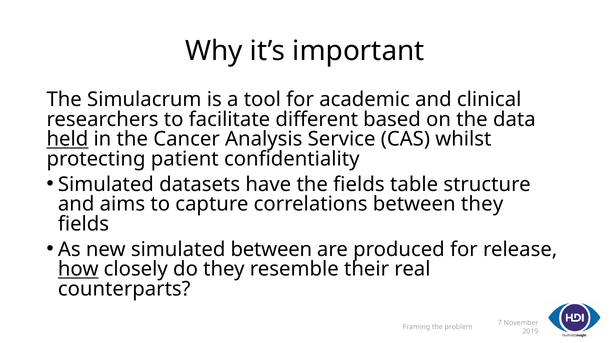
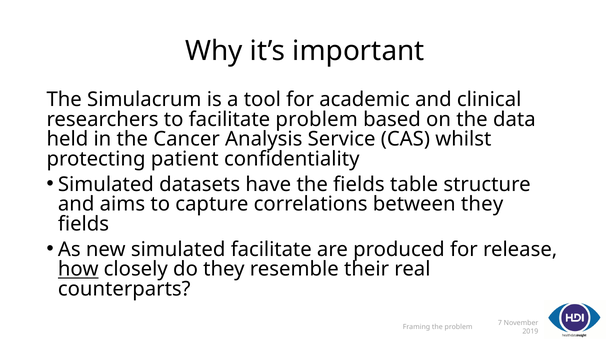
facilitate different: different -> problem (317, 119)
held underline: present -> none (67, 139)
simulated between: between -> facilitate (271, 250)
